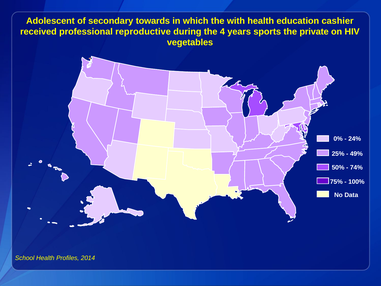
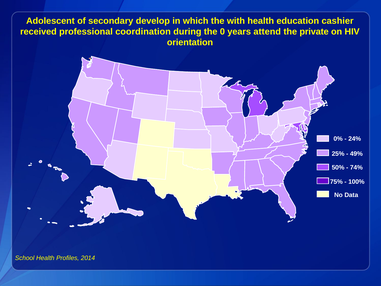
towards: towards -> develop (153, 21)
reproductive: reproductive -> coordination (143, 32)
4: 4 -> 0 (222, 32)
sports: sports -> attend (267, 32)
vegetables: vegetables -> orientation (190, 42)
